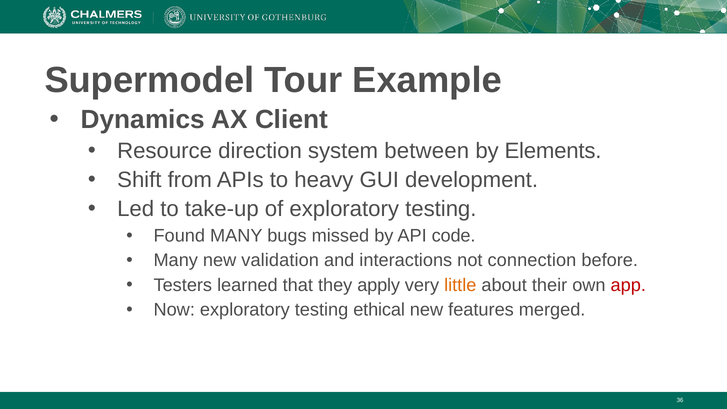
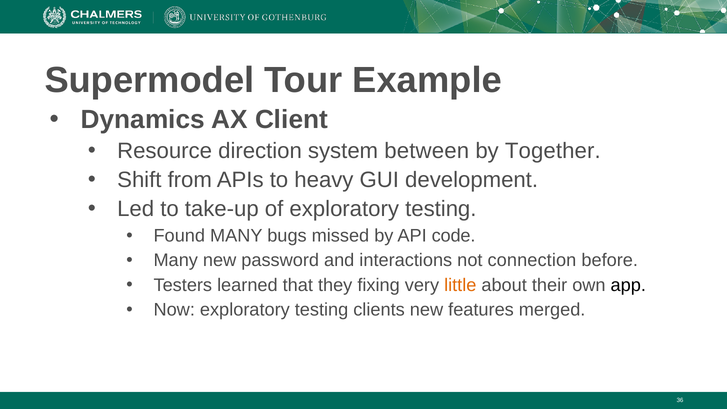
Elements: Elements -> Together (553, 151)
validation: validation -> password (280, 260)
apply: apply -> fixing (379, 285)
app colour: red -> black (628, 285)
ethical: ethical -> clients (379, 310)
